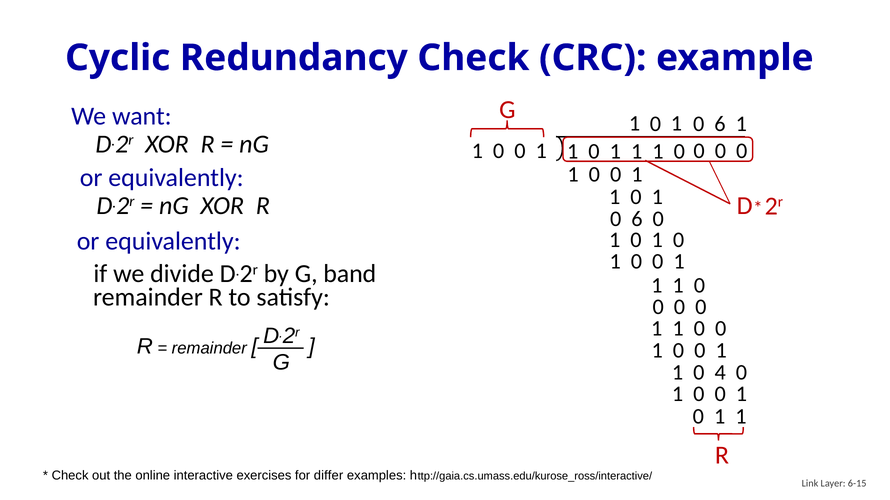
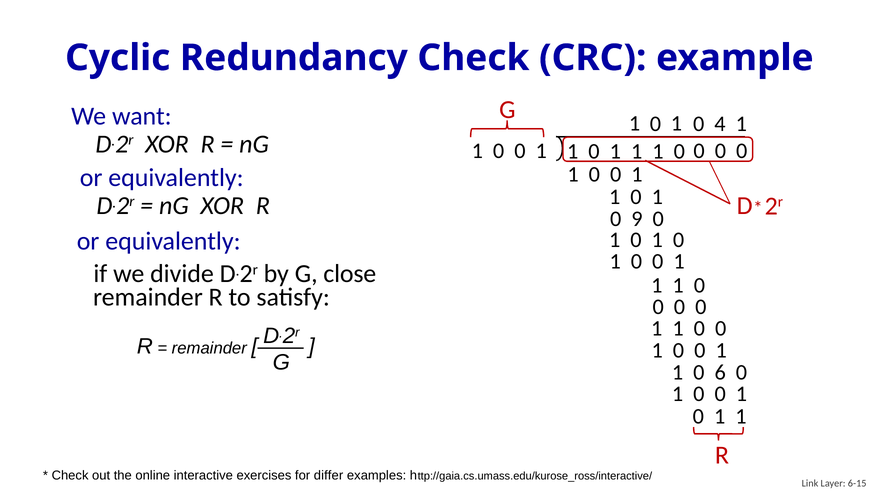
6: 6 -> 4 (720, 124)
6: 6 -> 9 (637, 219)
band: band -> close (350, 274)
4: 4 -> 6 (720, 373)
